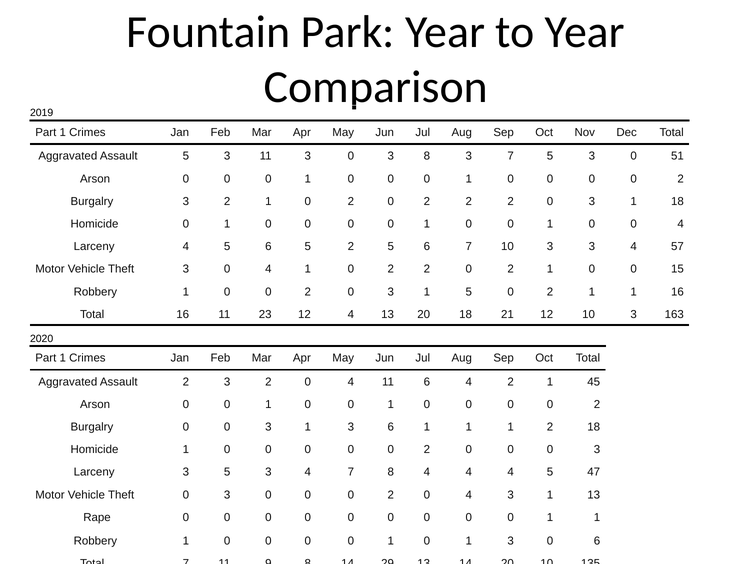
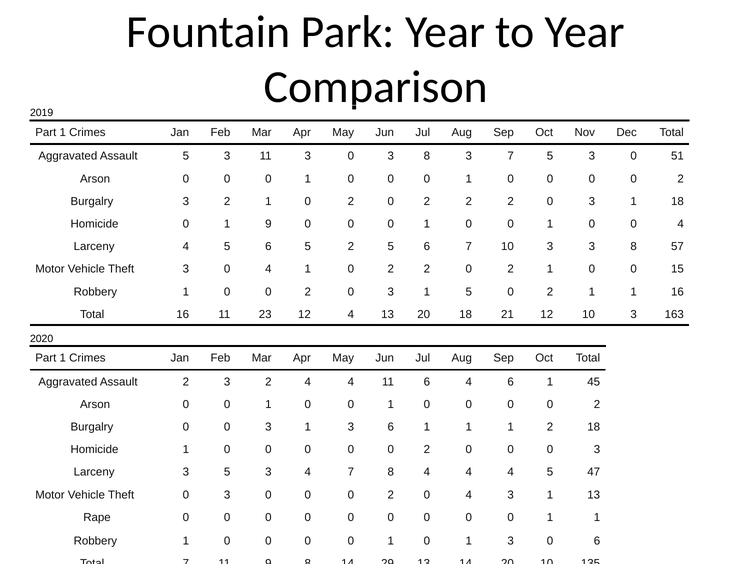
Homicide 0 1 0: 0 -> 9 (268, 224)
3 3 4: 4 -> 8 (634, 247)
3 2 0: 0 -> 4 (308, 382)
4 2: 2 -> 6 (511, 382)
